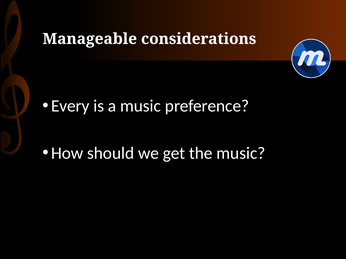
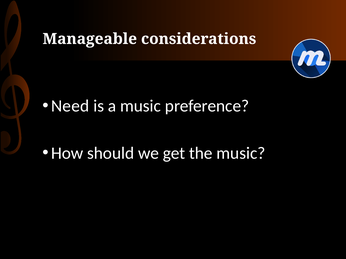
Every: Every -> Need (70, 106)
